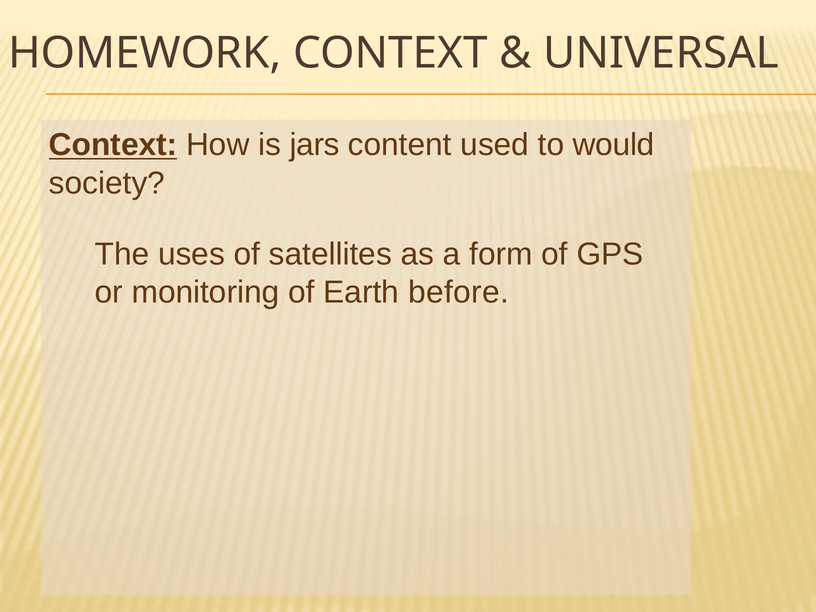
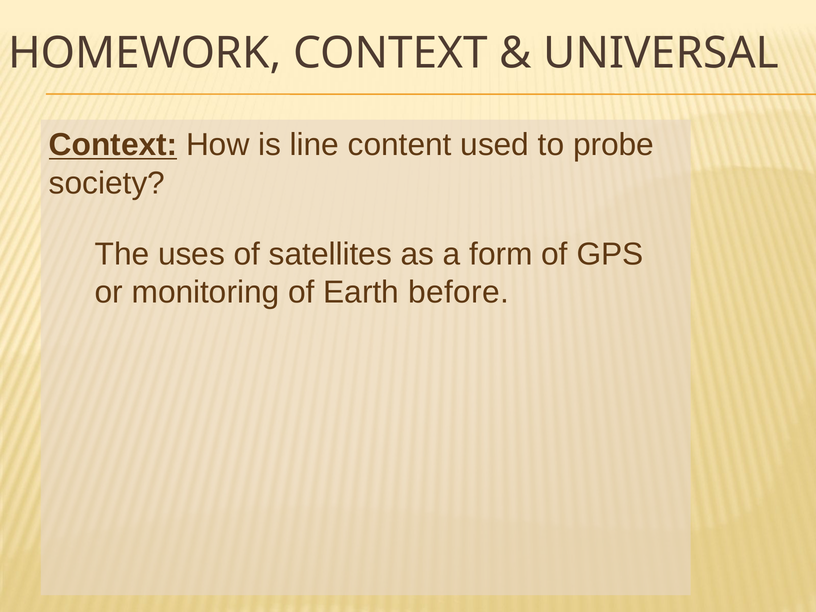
jars: jars -> line (314, 145)
would: would -> probe (614, 145)
